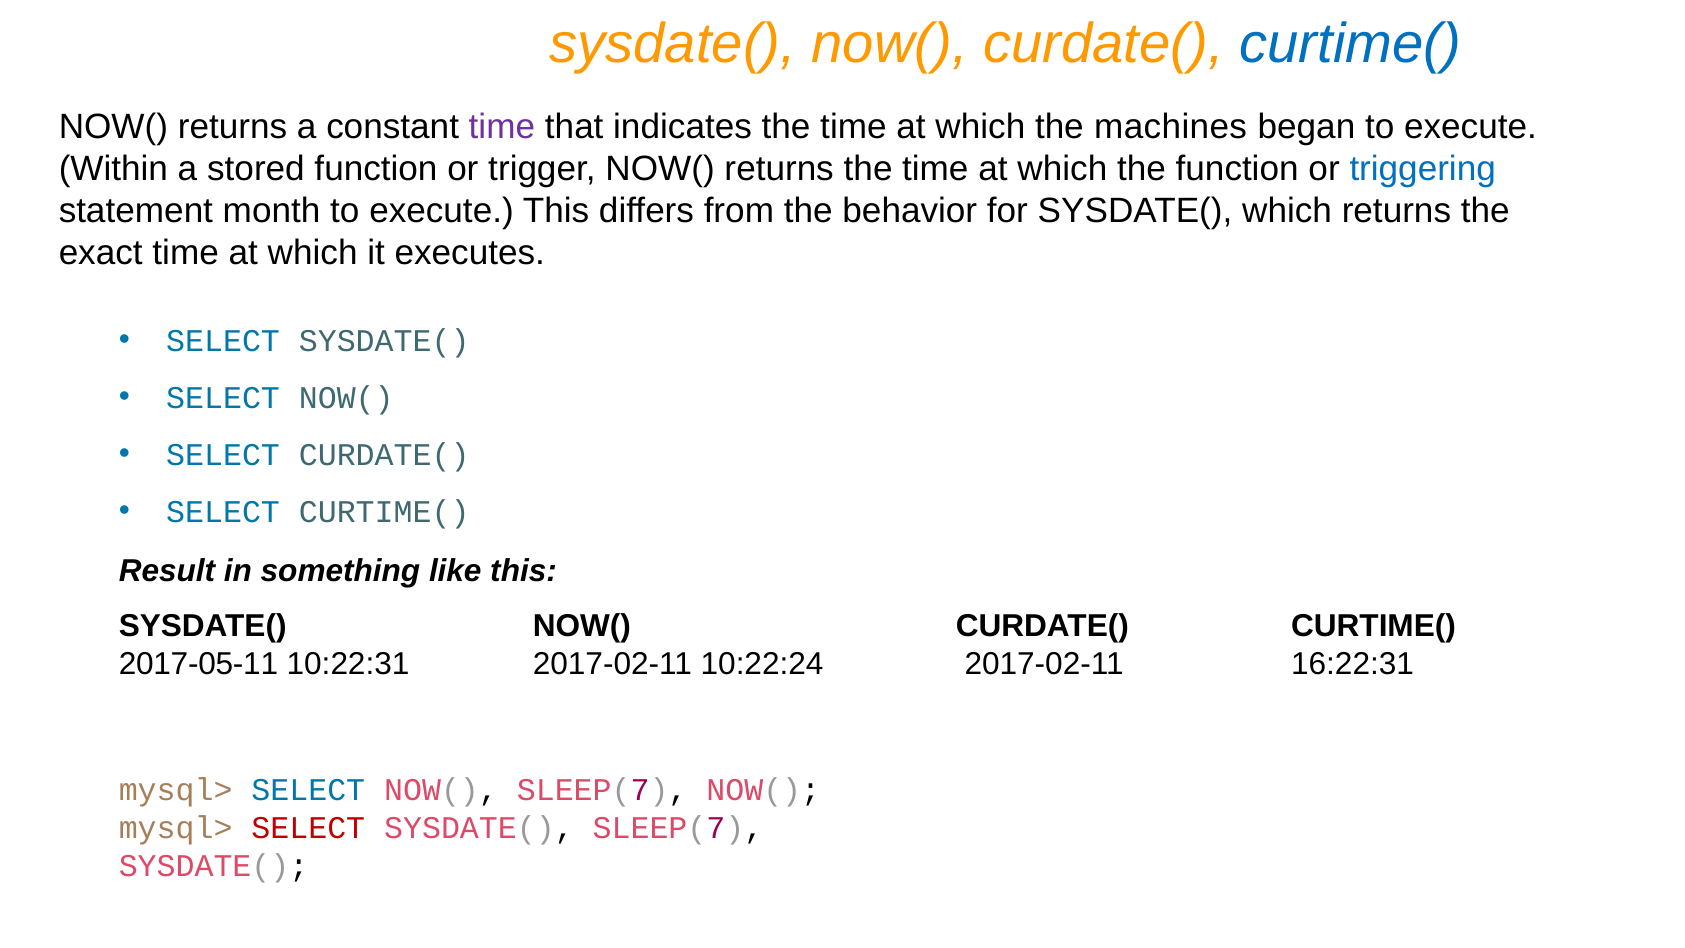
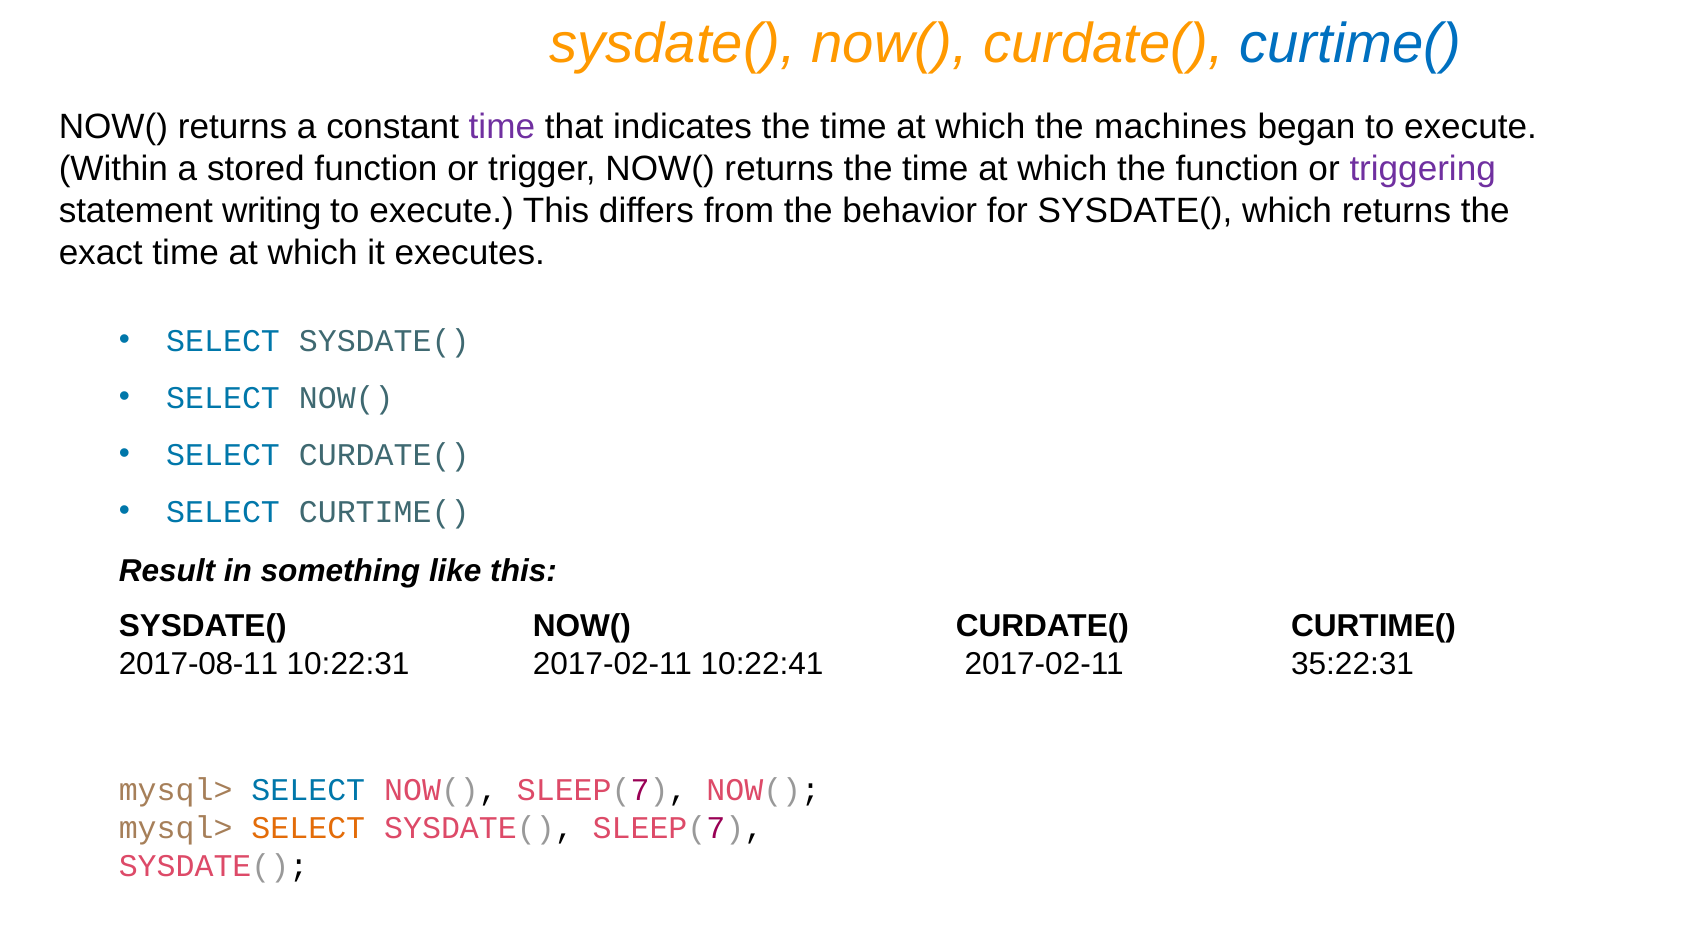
triggering colour: blue -> purple (1423, 169)
month: month -> writing (272, 211)
2017-05-11: 2017-05-11 -> 2017-08-11 (198, 664)
10:22:24: 10:22:24 -> 10:22:41 (762, 664)
16:22:31: 16:22:31 -> 35:22:31 (1353, 664)
SELECT colour: red -> orange (308, 828)
